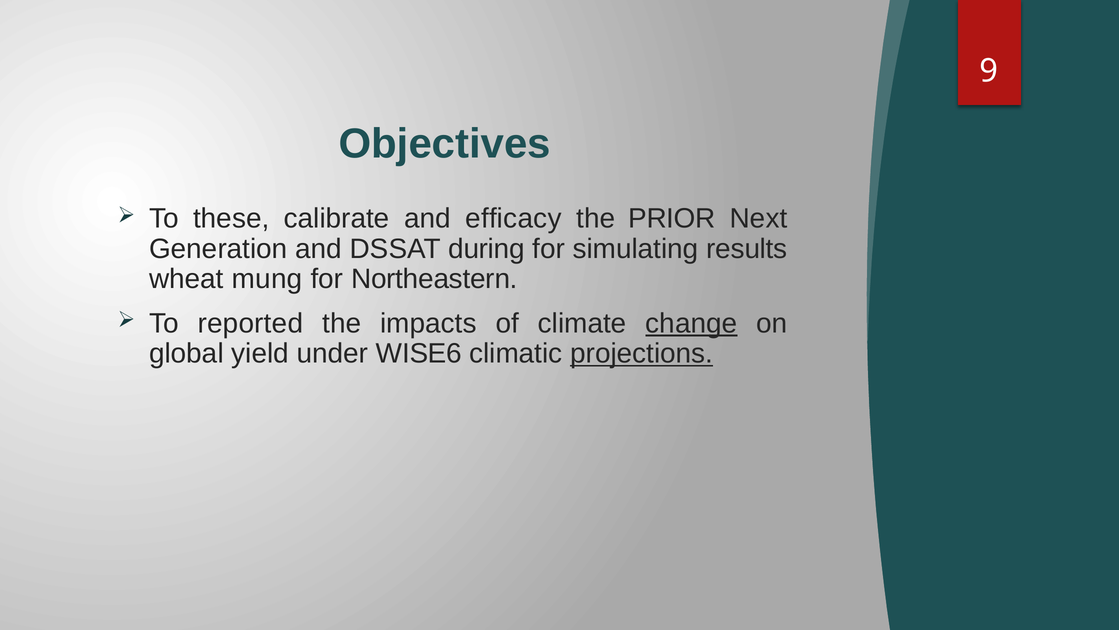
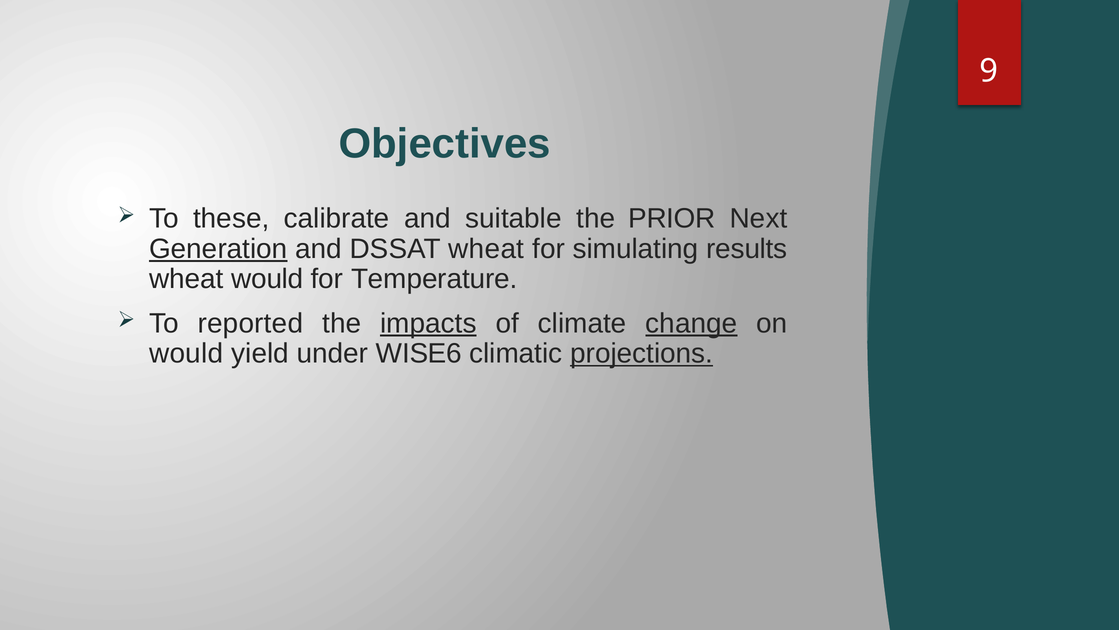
efficacy: efficacy -> suitable (514, 219)
Generation underline: none -> present (218, 249)
DSSAT during: during -> wheat (486, 249)
wheat mung: mung -> would (267, 279)
Northeastern: Northeastern -> Temperature (434, 279)
impacts underline: none -> present (428, 323)
global: global -> would (186, 353)
